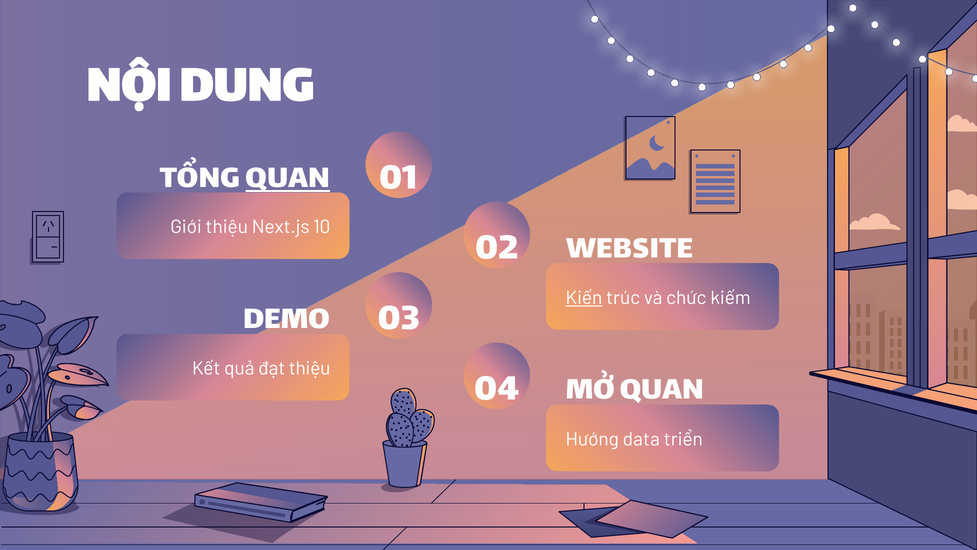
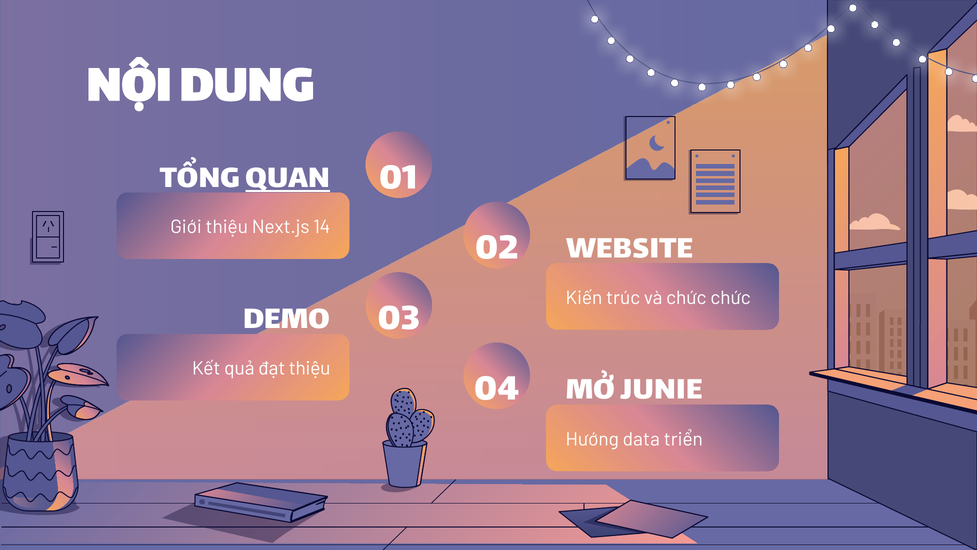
10: 10 -> 14 (322, 227)
Kiến underline: present -> none (584, 298)
chức kiếm: kiếm -> chức (731, 298)
MỞ QUAN: QUAN -> JUNIE (661, 387)
